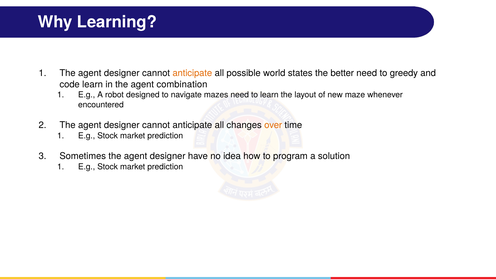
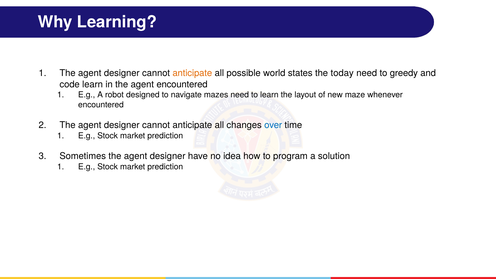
better: better -> today (342, 73)
agent combination: combination -> encountered (182, 84)
over colour: orange -> blue (273, 125)
